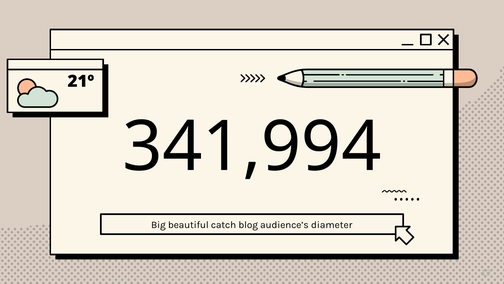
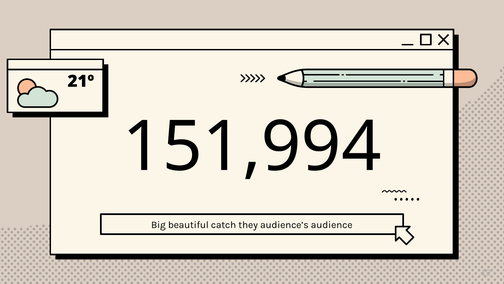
341,994: 341,994 -> 151,994 (252, 147)
blog: blog -> they (248, 224)
diameter: diameter -> audience (332, 224)
